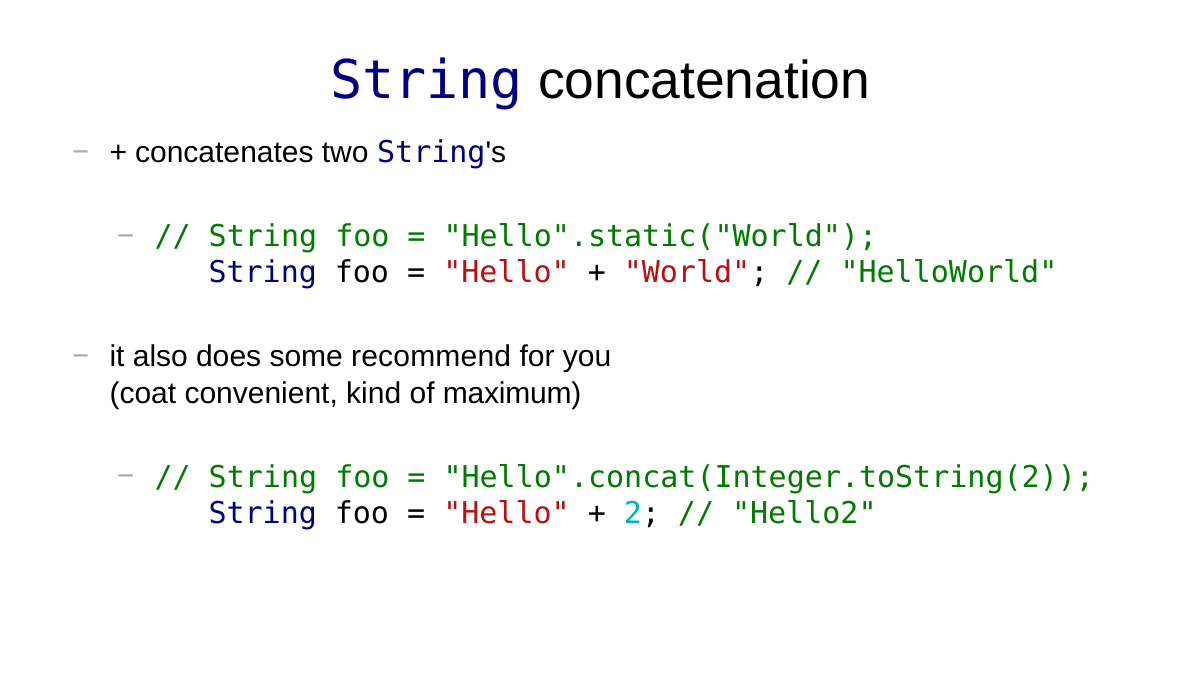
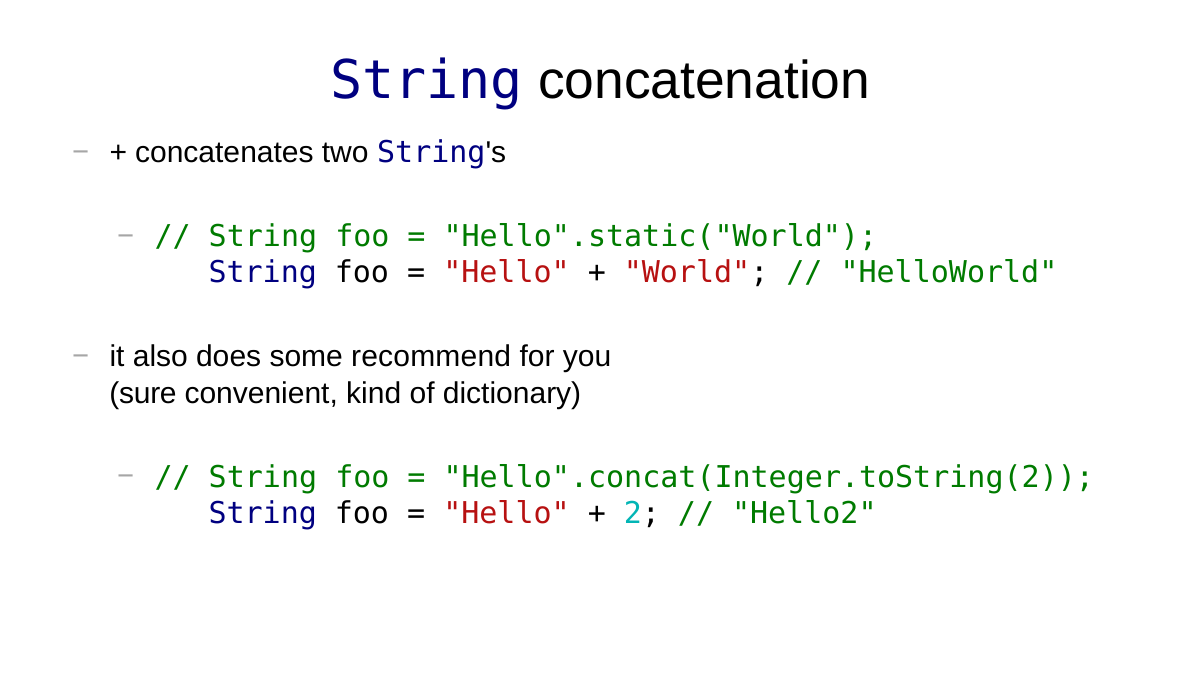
coat: coat -> sure (143, 393)
maximum: maximum -> dictionary (512, 393)
